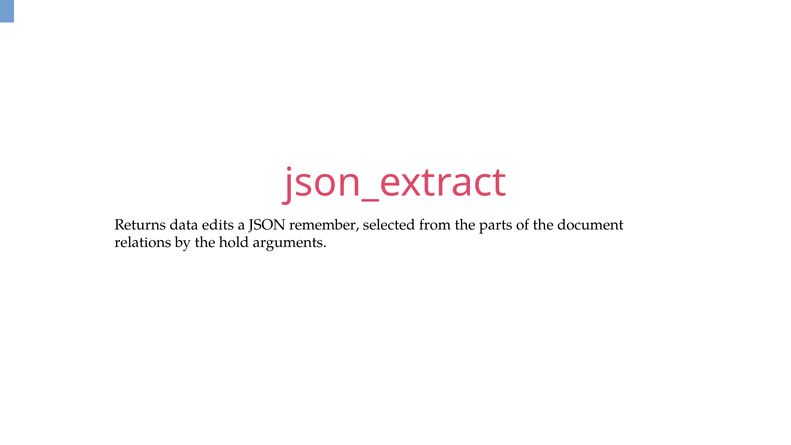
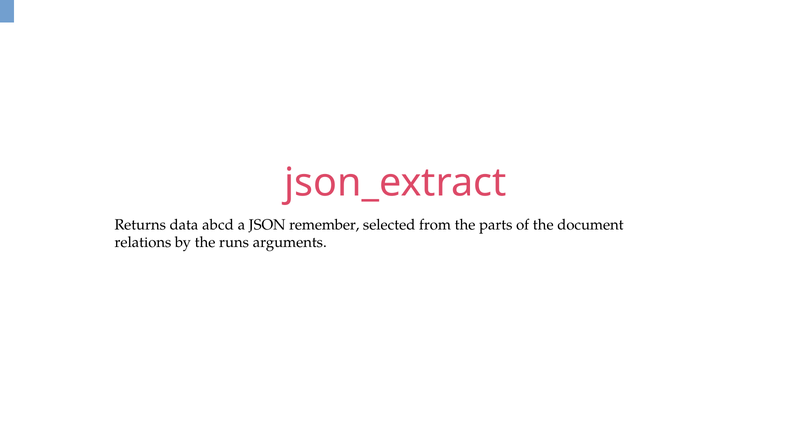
edits: edits -> abcd (218, 225)
hold: hold -> runs (234, 243)
